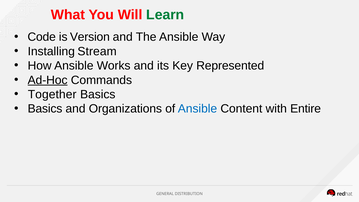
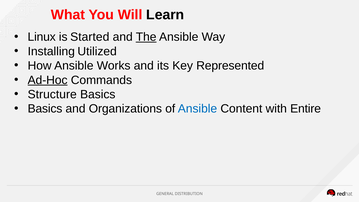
Learn colour: green -> black (165, 15)
Code: Code -> Linux (42, 37)
Version: Version -> Started (90, 37)
The underline: none -> present (146, 37)
Stream: Stream -> Utilized (97, 51)
Together: Together -> Structure (52, 94)
